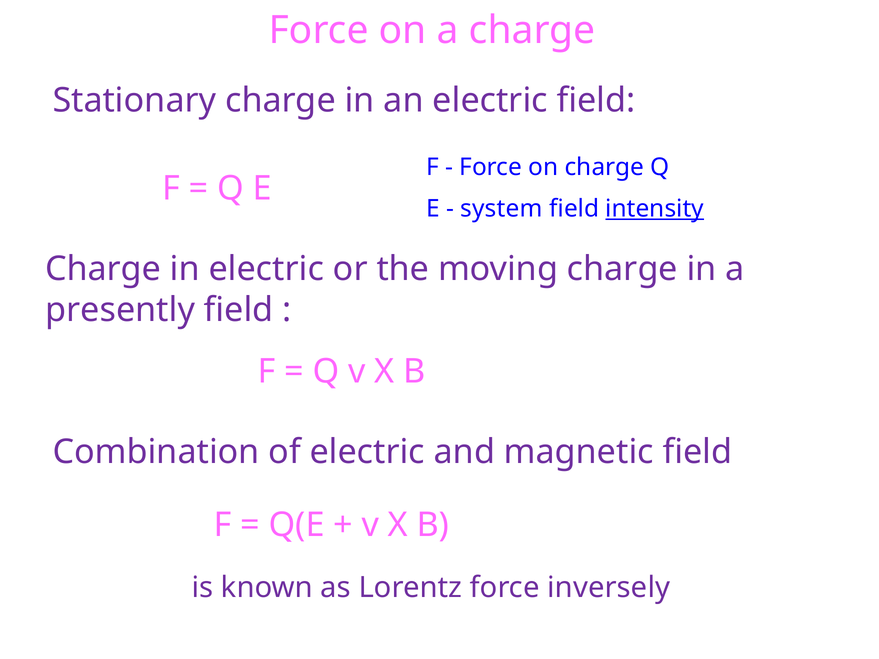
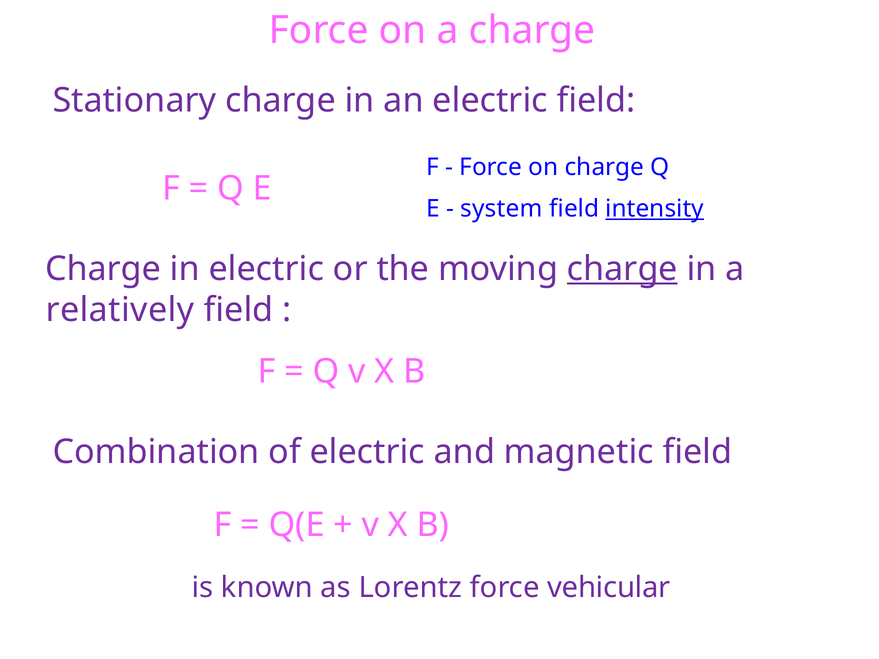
charge underline: none -> present (622, 269)
presently: presently -> relatively (120, 310)
inversely: inversely -> vehicular (609, 588)
